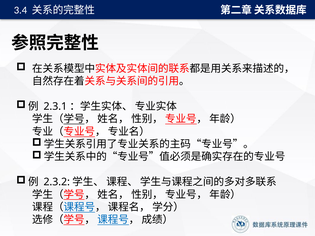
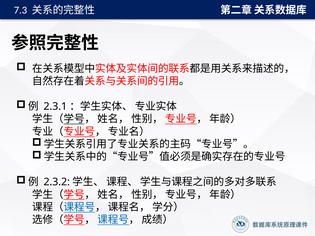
3.4: 3.4 -> 7.3 (20, 10)
